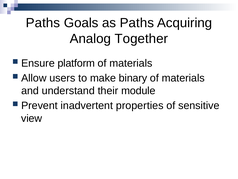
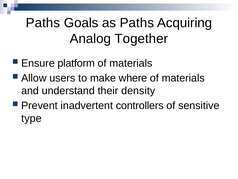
binary: binary -> where (133, 78)
module: module -> density (138, 91)
properties: properties -> controllers (140, 105)
view: view -> type (31, 118)
